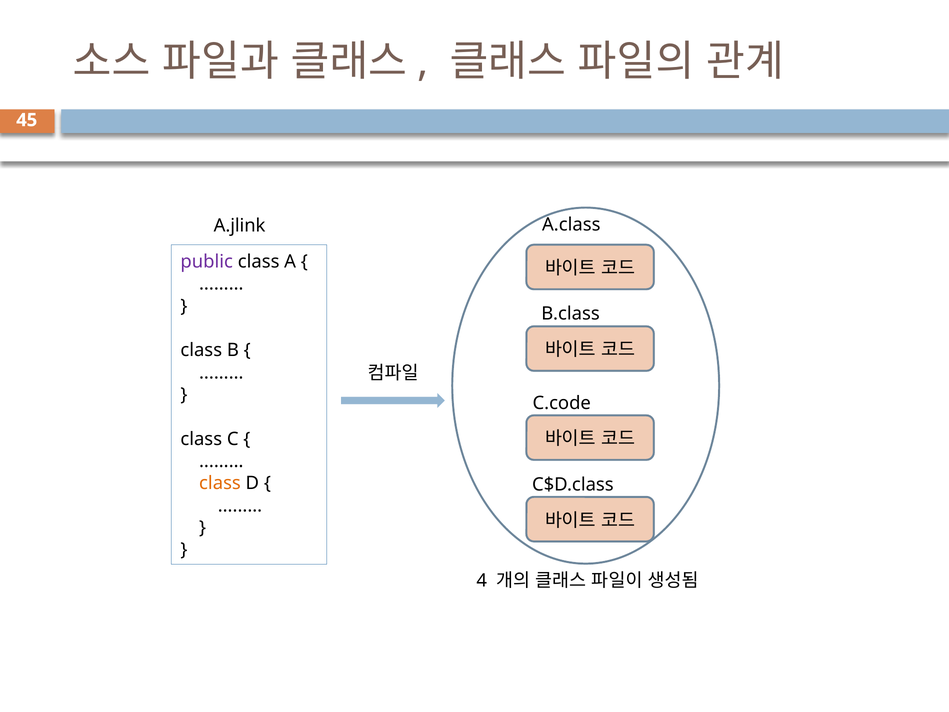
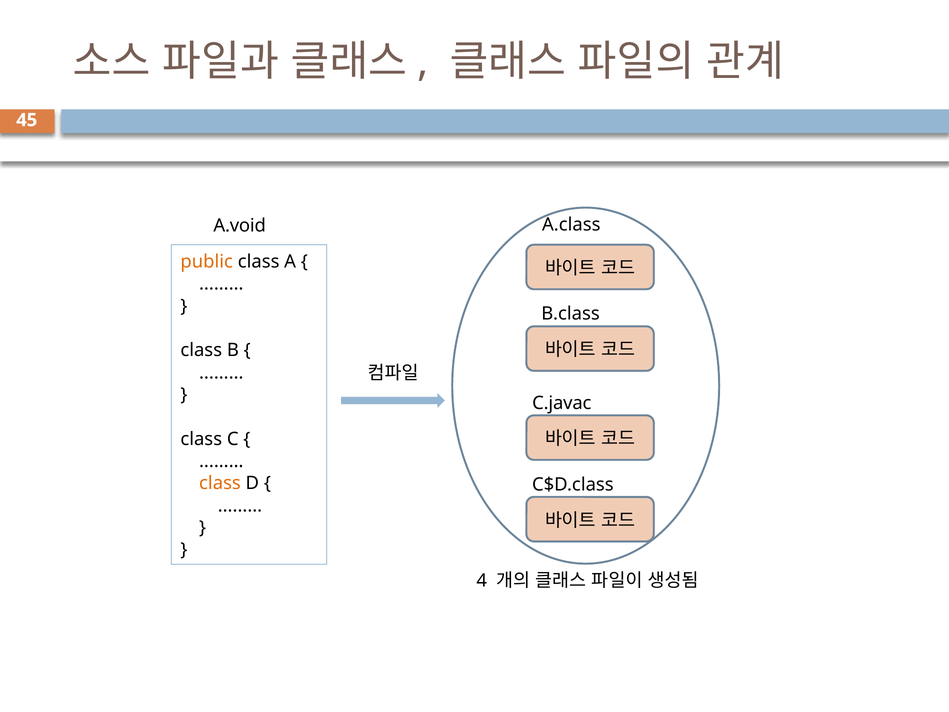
A.jlink: A.jlink -> A.void (240, 225)
public colour: purple -> orange (207, 262)
C.code: C.code -> C.javac (562, 403)
